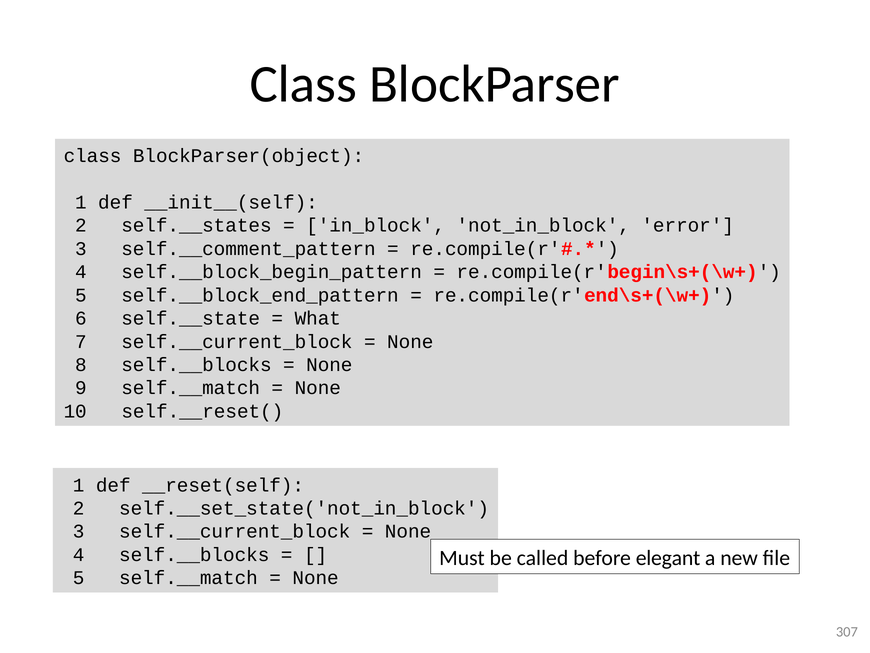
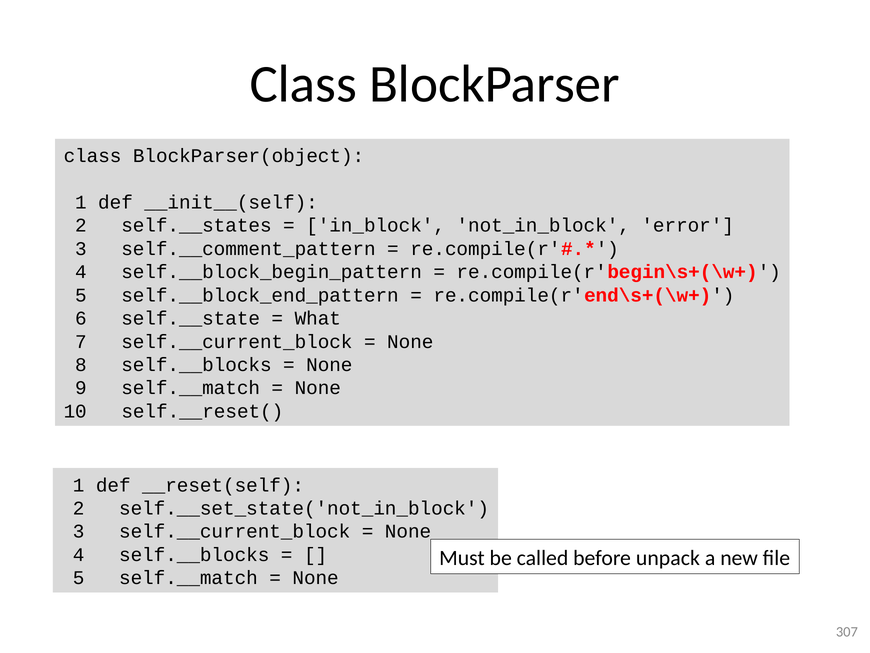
elegant: elegant -> unpack (668, 557)
